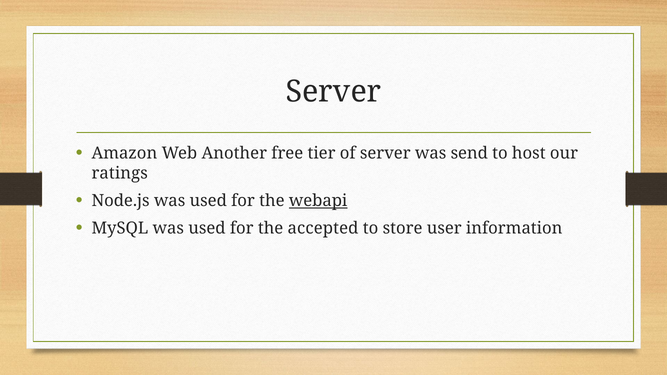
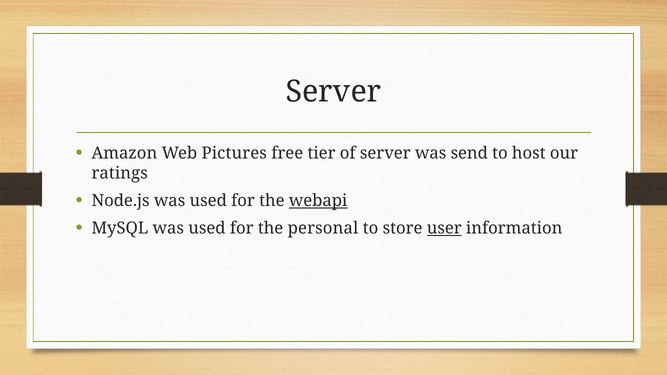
Another: Another -> Pictures (234, 154)
accepted: accepted -> personal (323, 229)
user underline: none -> present (444, 229)
